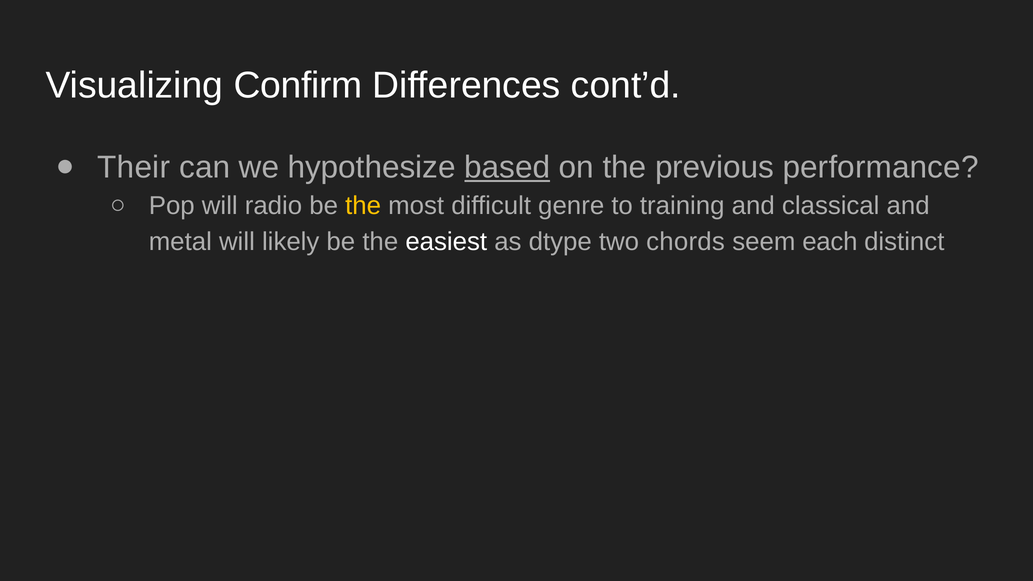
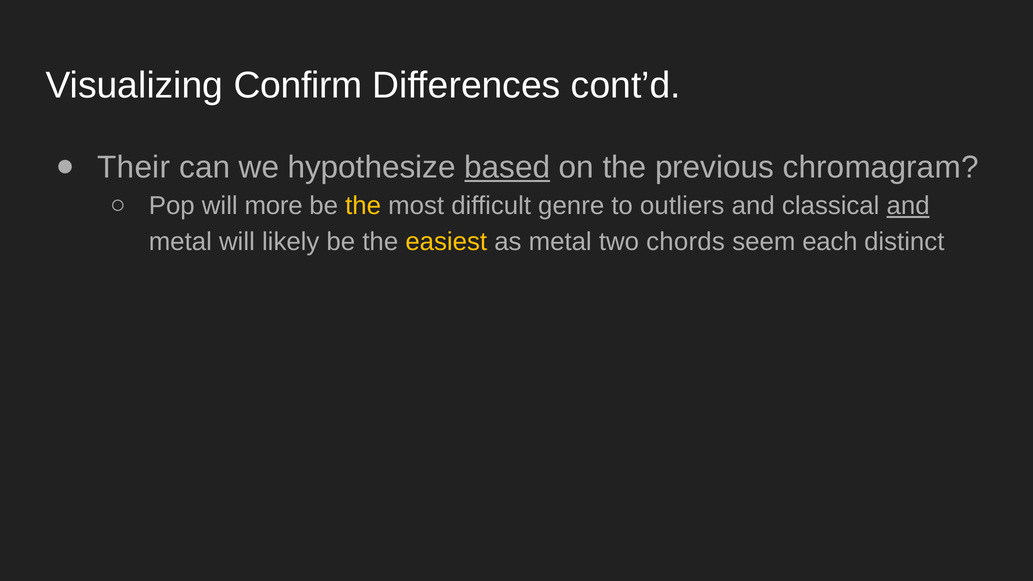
performance: performance -> chromagram (881, 167)
radio: radio -> more (274, 206)
training: training -> outliers (682, 206)
and underline: none -> present (908, 206)
easiest colour: white -> yellow (446, 242)
as dtype: dtype -> metal (560, 242)
